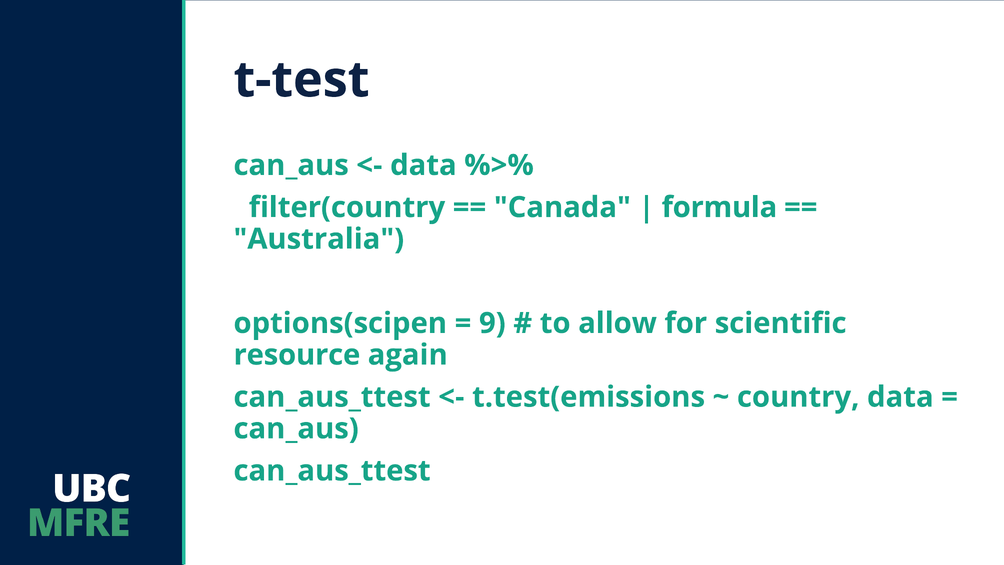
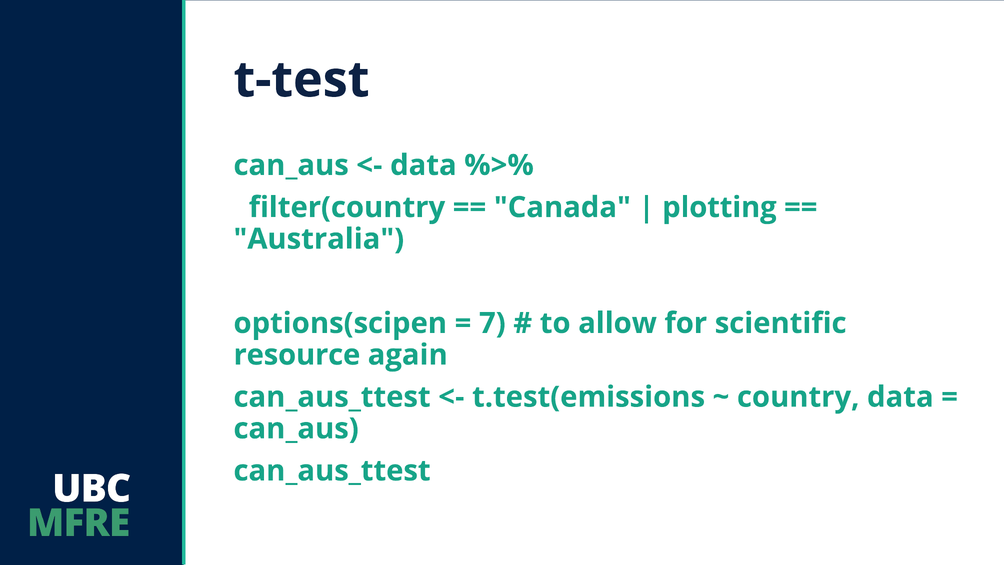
formula: formula -> plotting (719, 207)
9: 9 -> 7 (492, 323)
